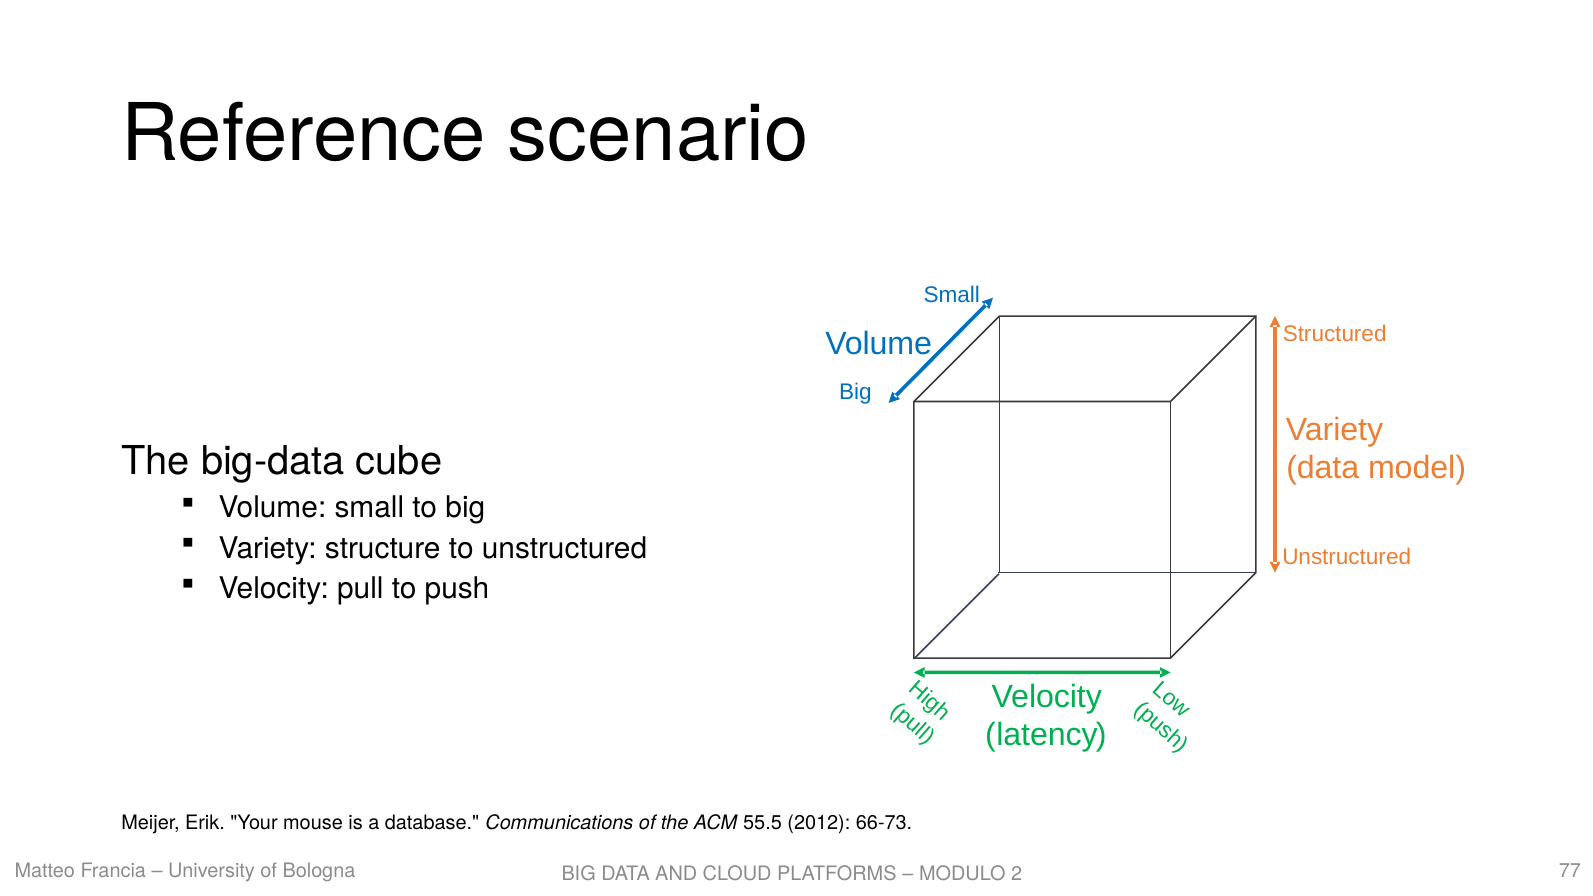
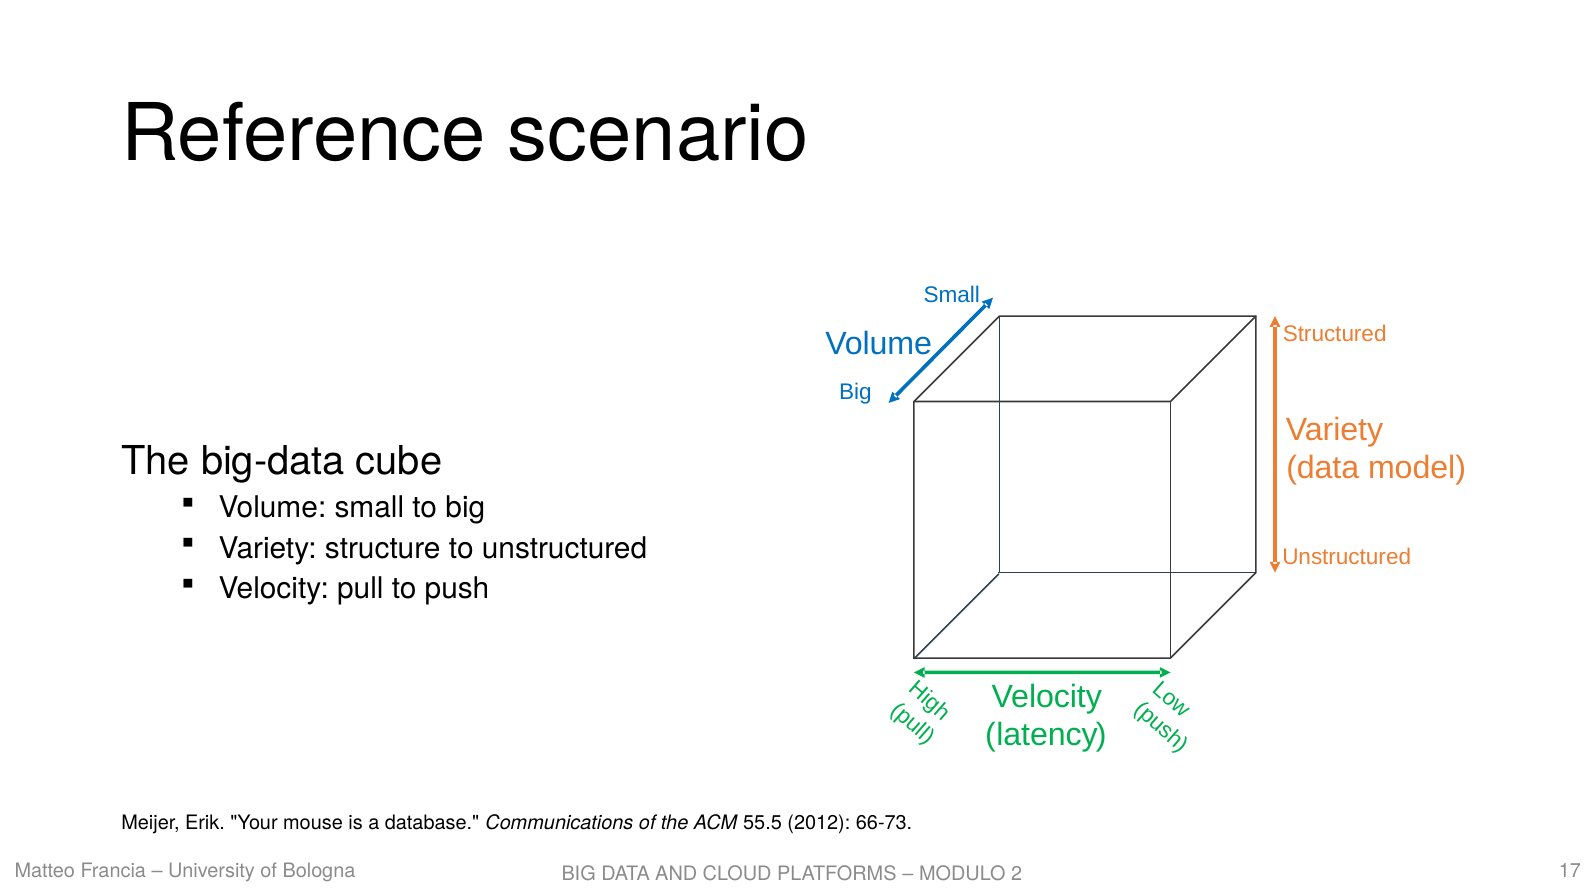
77: 77 -> 17 (1570, 871)
